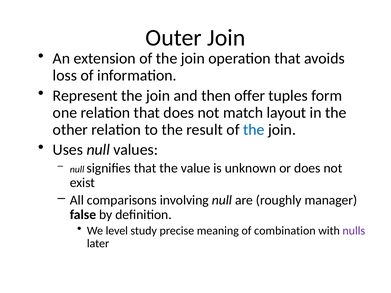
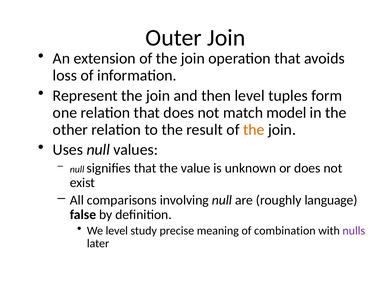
then offer: offer -> level (250, 96)
layout: layout -> model (286, 113)
the colour: blue -> orange (254, 130)
manager: manager -> language (331, 200)
